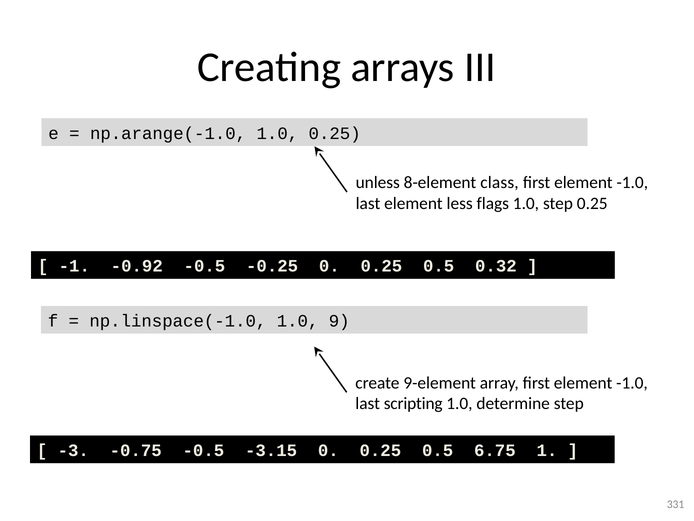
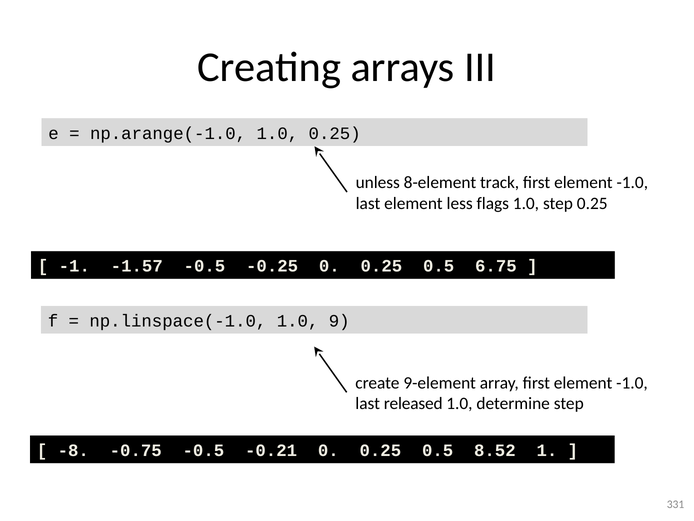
class: class -> track (500, 182)
-0.92: -0.92 -> -1.57 (137, 266)
0.32: 0.32 -> 6.75 (496, 266)
scripting: scripting -> released (413, 403)
-3: -3 -> -8 (73, 450)
-3.15: -3.15 -> -0.21 (271, 450)
6.75: 6.75 -> 8.52 (495, 450)
